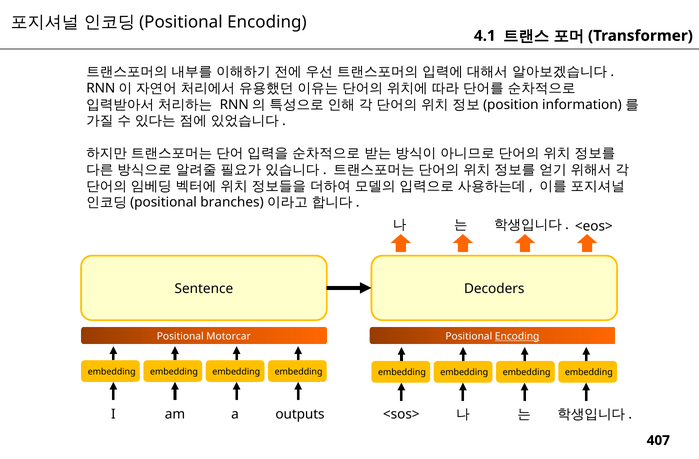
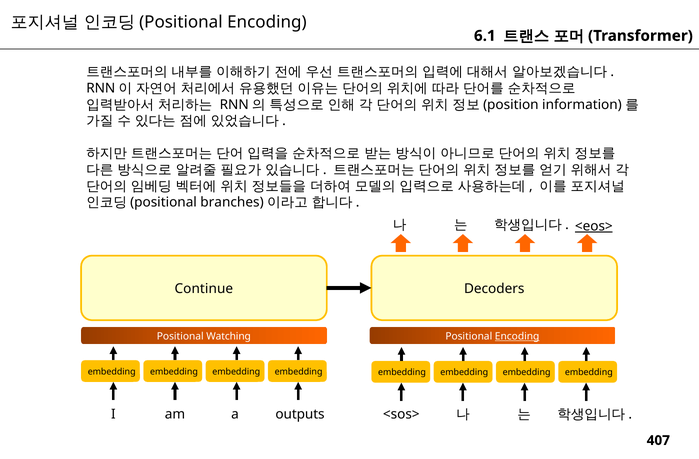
4.1: 4.1 -> 6.1 (485, 36)
<eos> underline: none -> present (594, 226)
Sentence: Sentence -> Continue (204, 289)
Motorcar: Motorcar -> Watching (229, 336)
